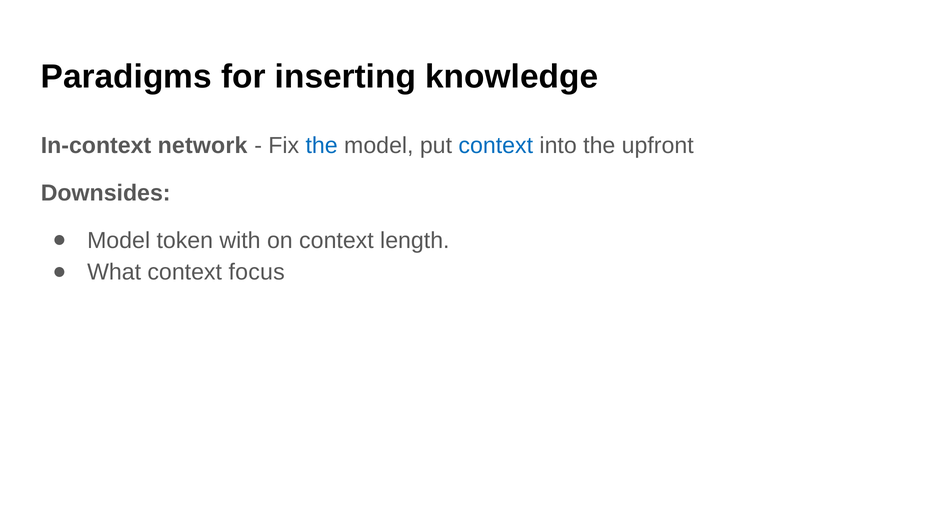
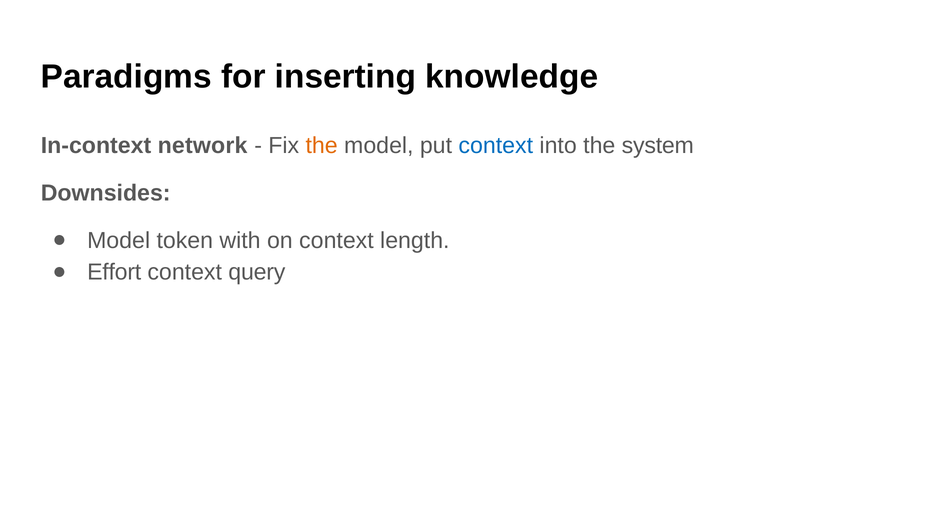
the colour: blue -> orange (322, 146)
upfront: upfront -> system (658, 146)
What: What -> Effort (114, 272)
focus: focus -> query (257, 272)
